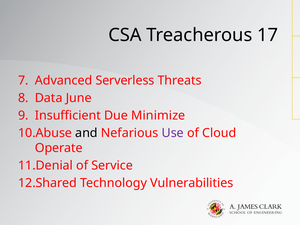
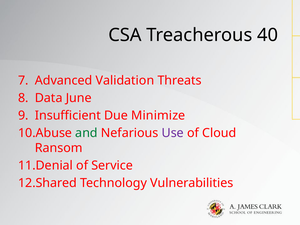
17: 17 -> 40 (268, 35)
Serverless: Serverless -> Validation (125, 80)
and colour: black -> green (86, 133)
Operate: Operate -> Ransom (59, 148)
